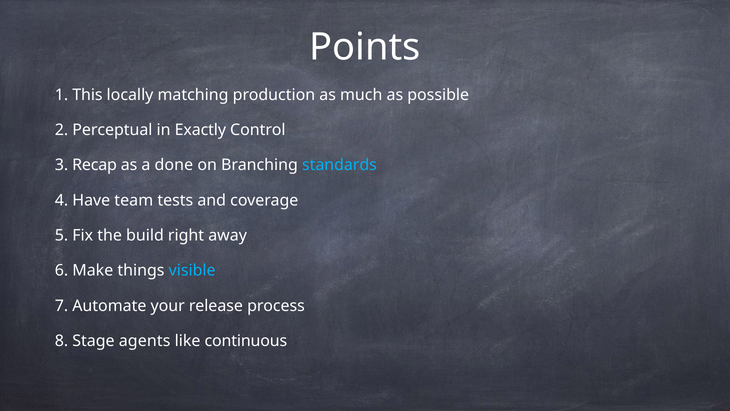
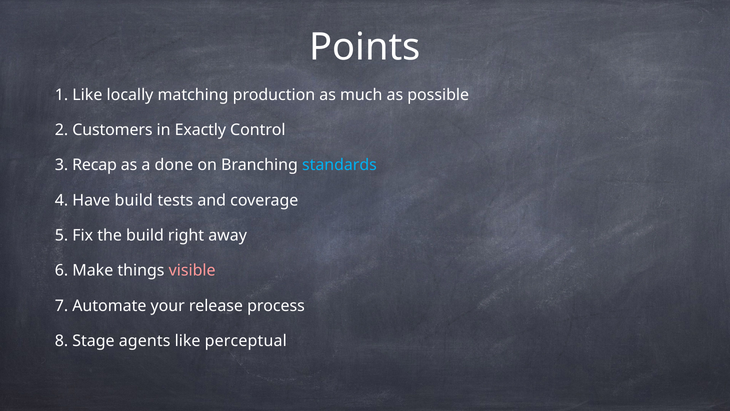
This: This -> Like (87, 95)
Perceptual: Perceptual -> Customers (112, 130)
Have team: team -> build (134, 200)
visible colour: light blue -> pink (192, 270)
continuous: continuous -> perceptual (246, 341)
